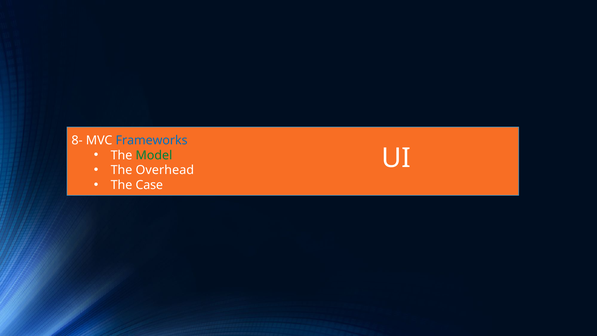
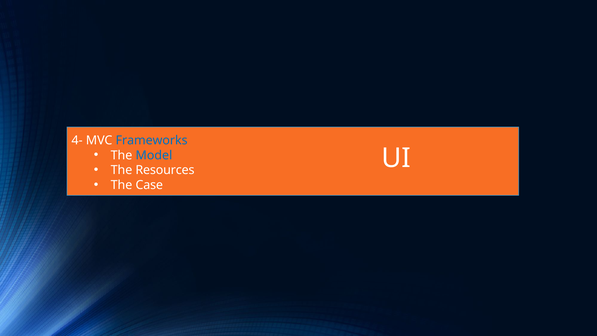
8-: 8- -> 4- (77, 140)
Model colour: green -> blue (154, 155)
Overhead: Overhead -> Resources (165, 170)
